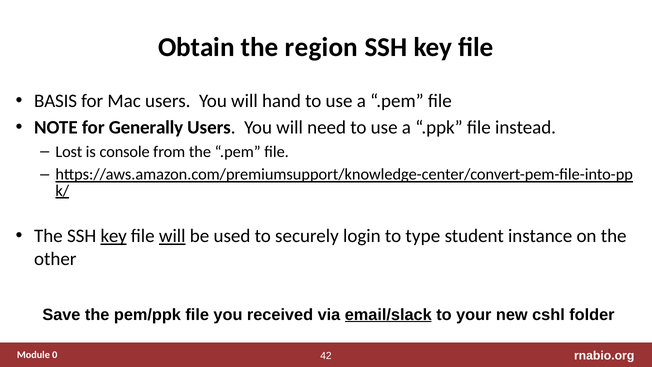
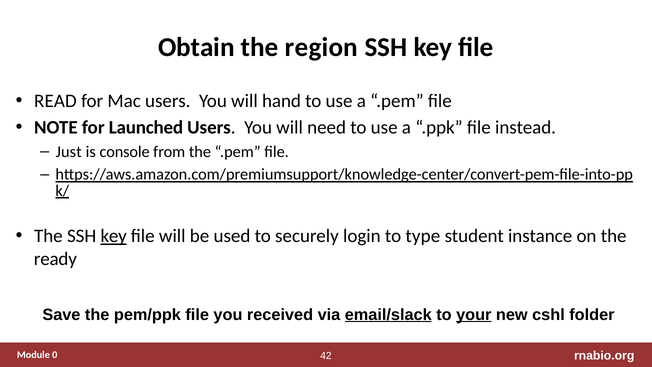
BASIS: BASIS -> READ (55, 101)
Generally: Generally -> Launched (146, 127)
Lost: Lost -> Just (69, 152)
will underline: present -> none (172, 236)
other: other -> ready (55, 259)
your underline: none -> present (474, 314)
